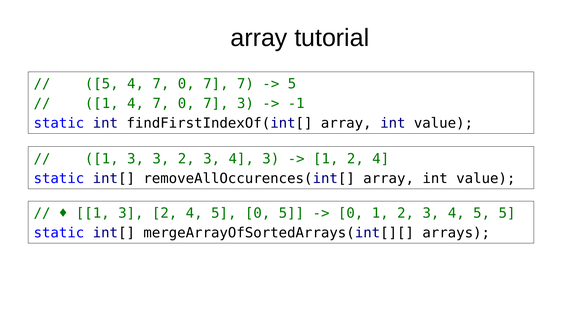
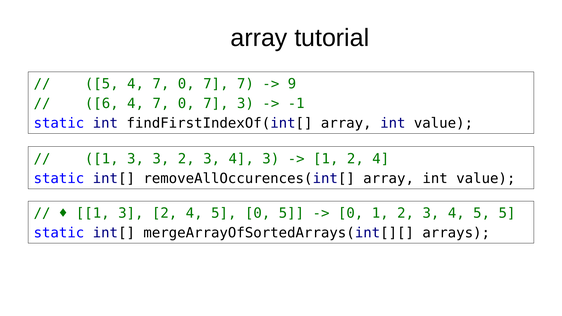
5: 5 -> 9 (292, 84)
1: 1 -> 6 (102, 104)
